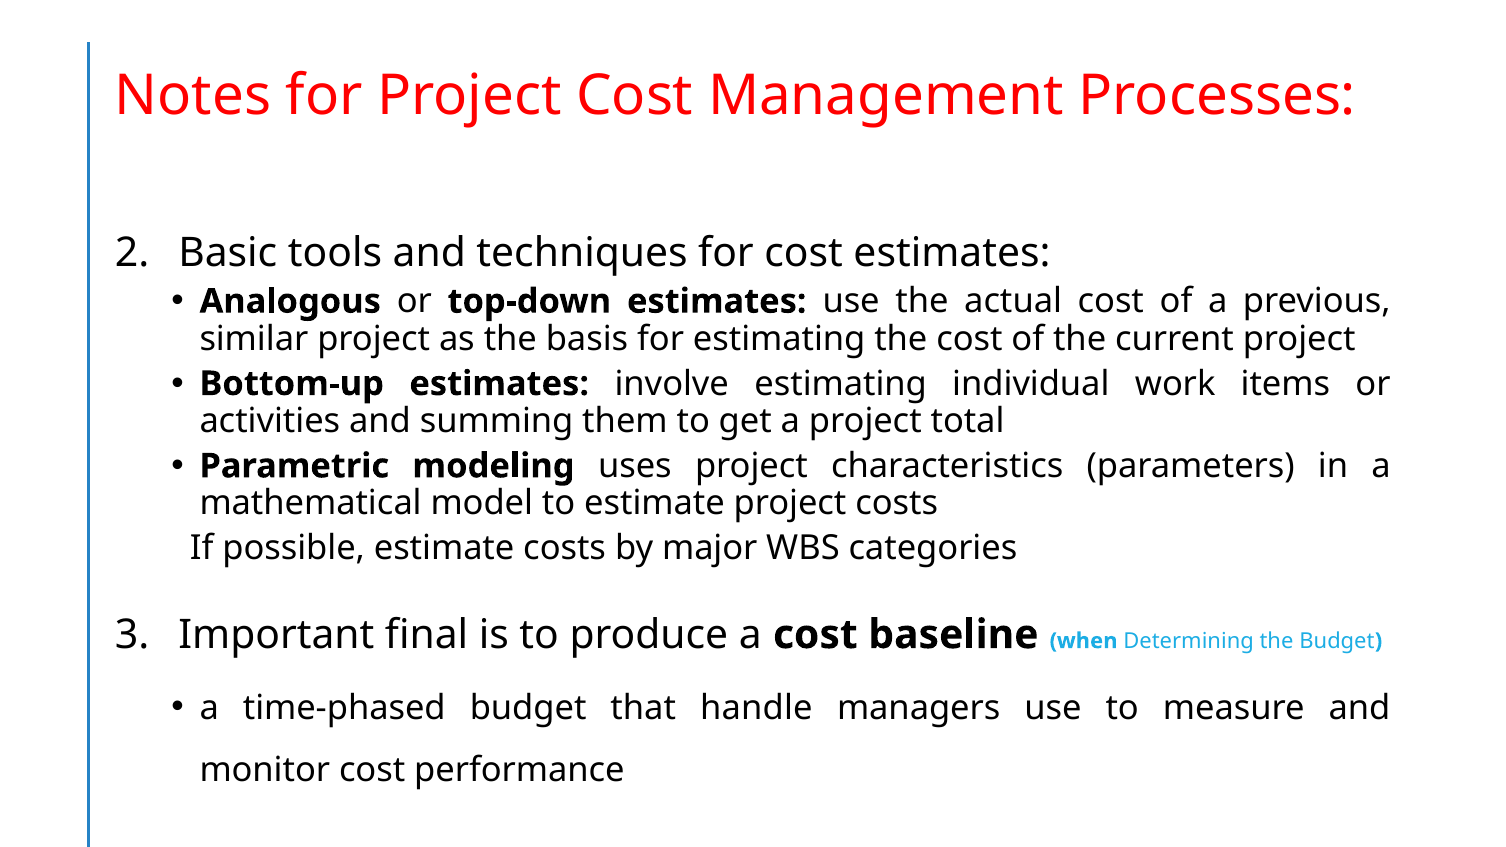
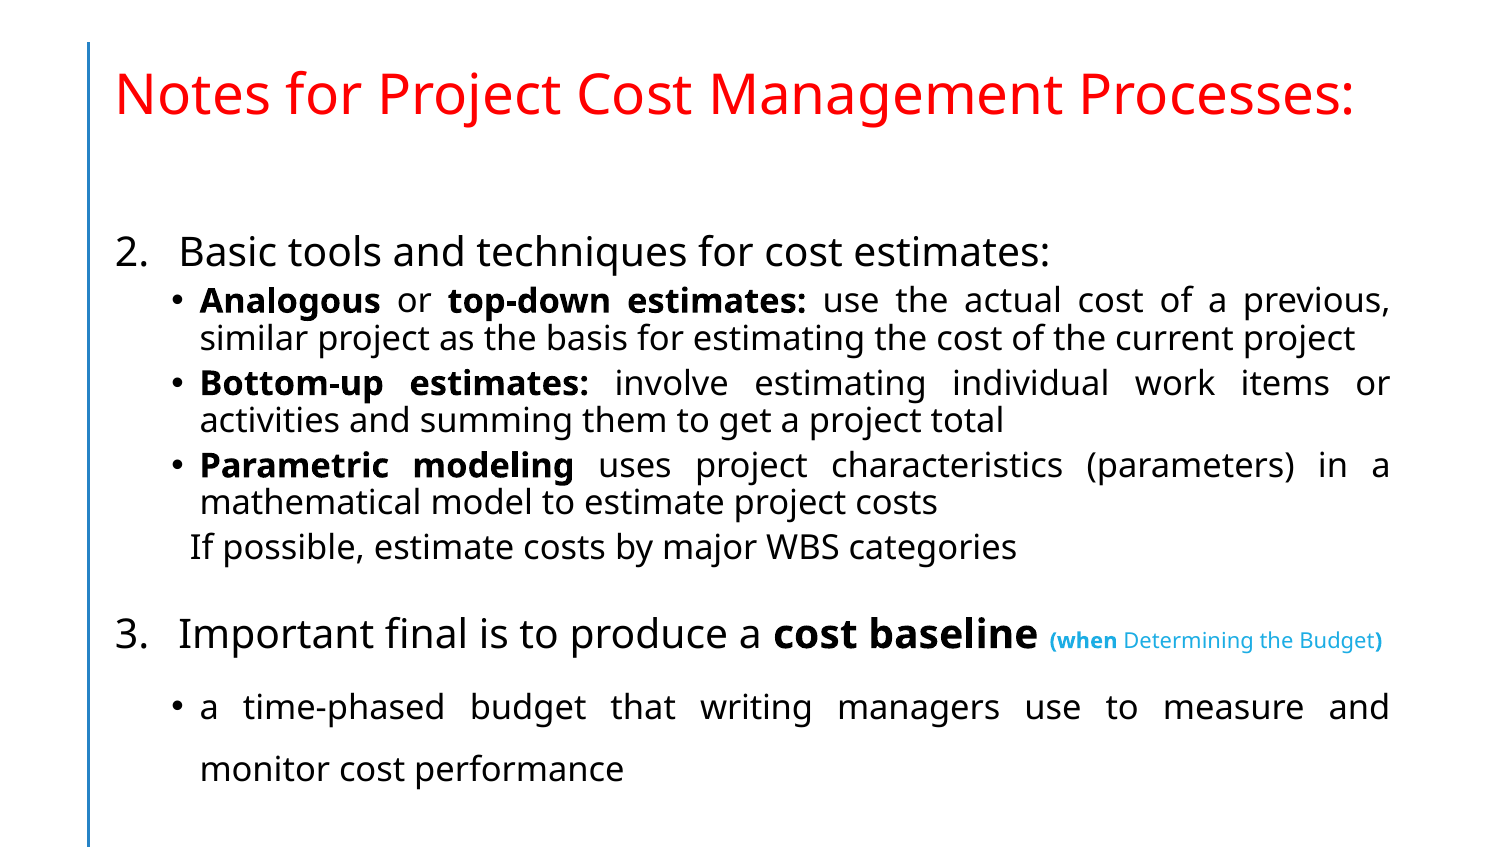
handle: handle -> writing (757, 708)
